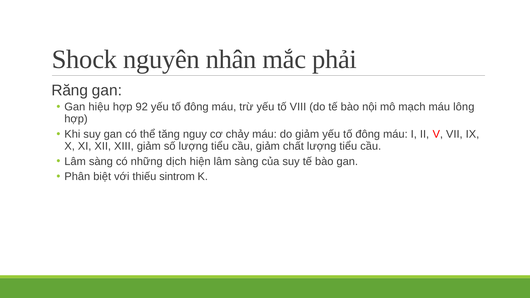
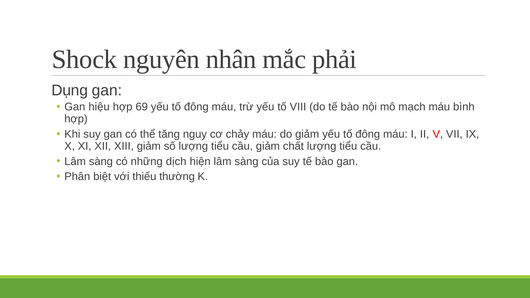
Răng: Răng -> Dụng (70, 90)
92: 92 -> 69 (142, 107)
lông: lông -> bình (464, 107)
sintrom: sintrom -> thường (177, 177)
